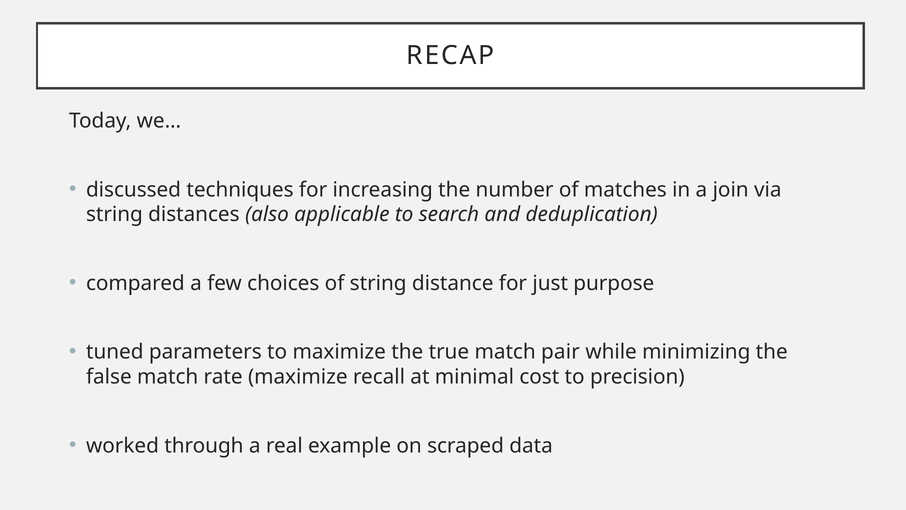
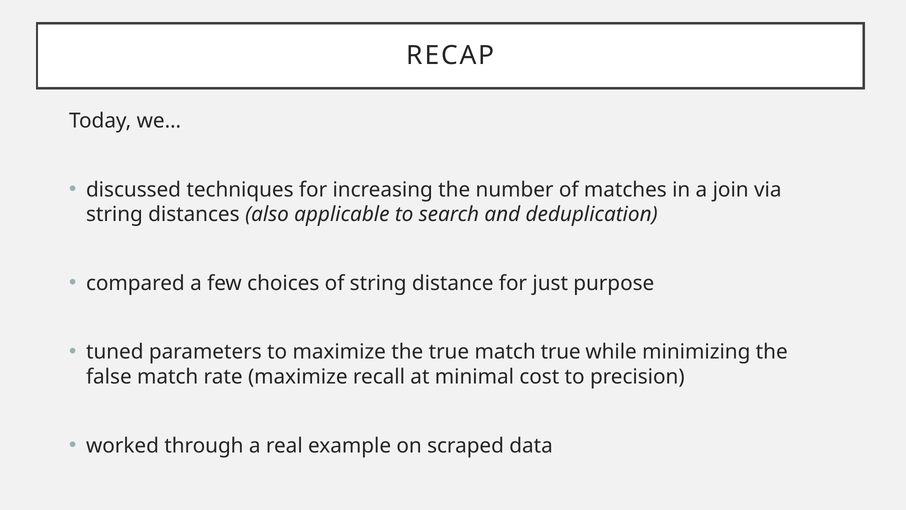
match pair: pair -> true (561, 352)
